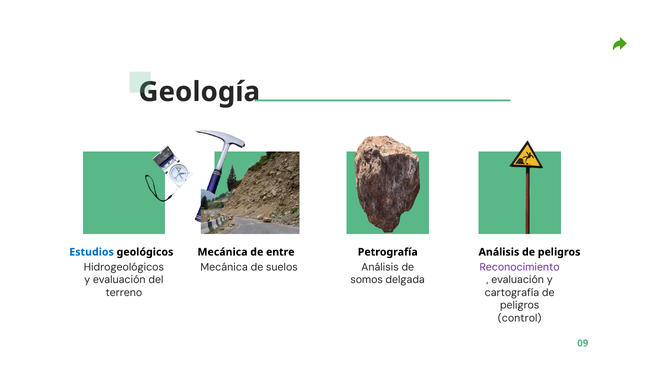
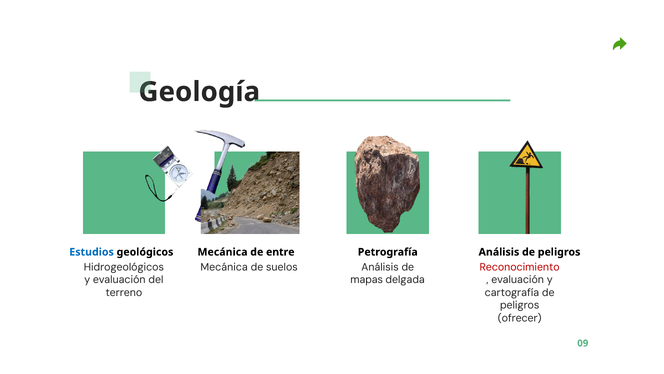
Reconocimiento colour: purple -> red (520, 267)
somos: somos -> mapas (367, 279)
control: control -> ofrecer (520, 318)
